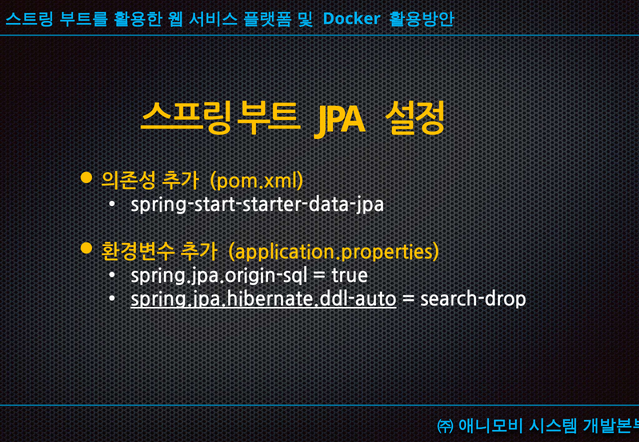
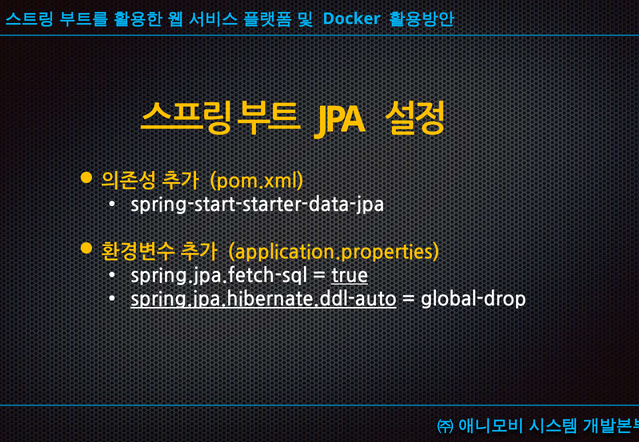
spring.jpa.origin-sql: spring.jpa.origin-sql -> spring.jpa.fetch-sql (219, 276)
true underline: none -> present (350, 276)
search-drop: search-drop -> global-drop (473, 299)
